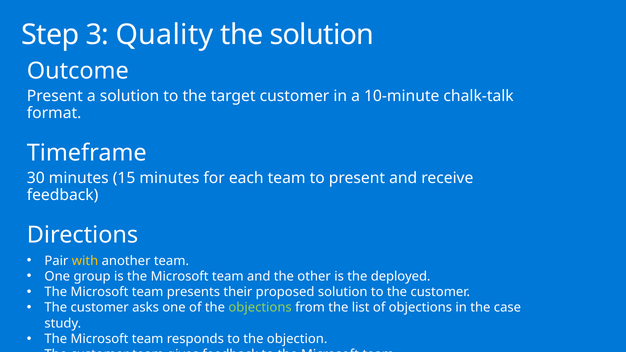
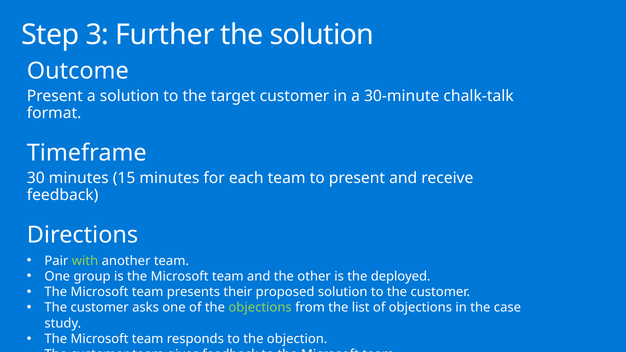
Quality: Quality -> Further (165, 35)
10-minute: 10-minute -> 30-minute (402, 96)
with colour: yellow -> light green (85, 261)
